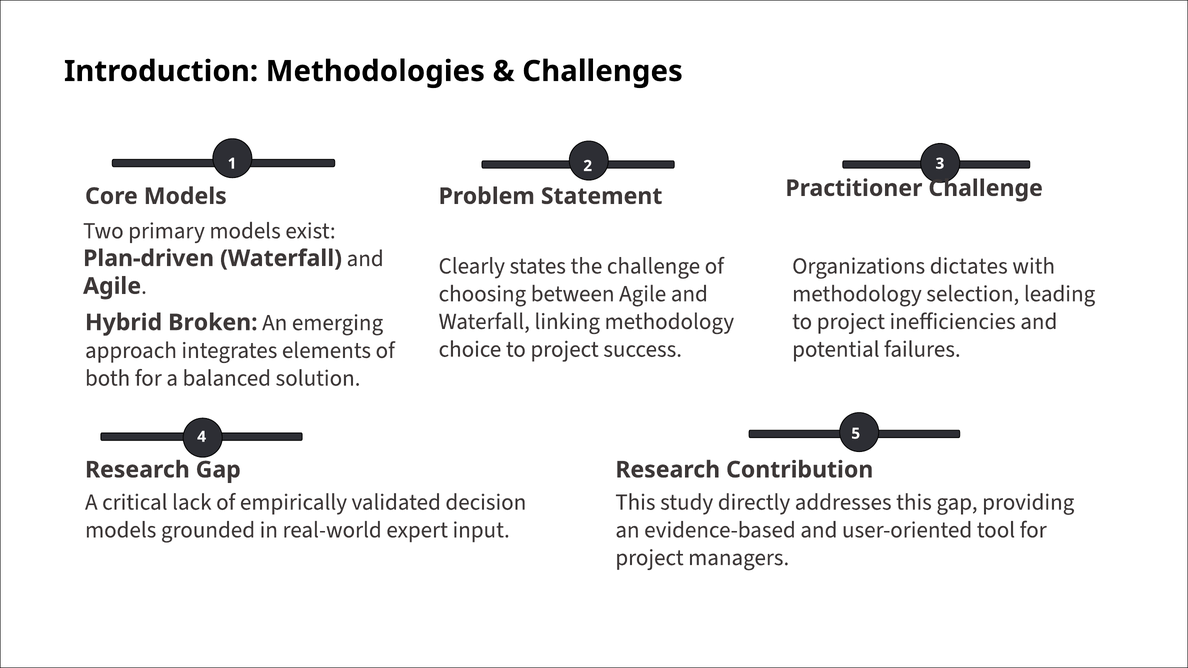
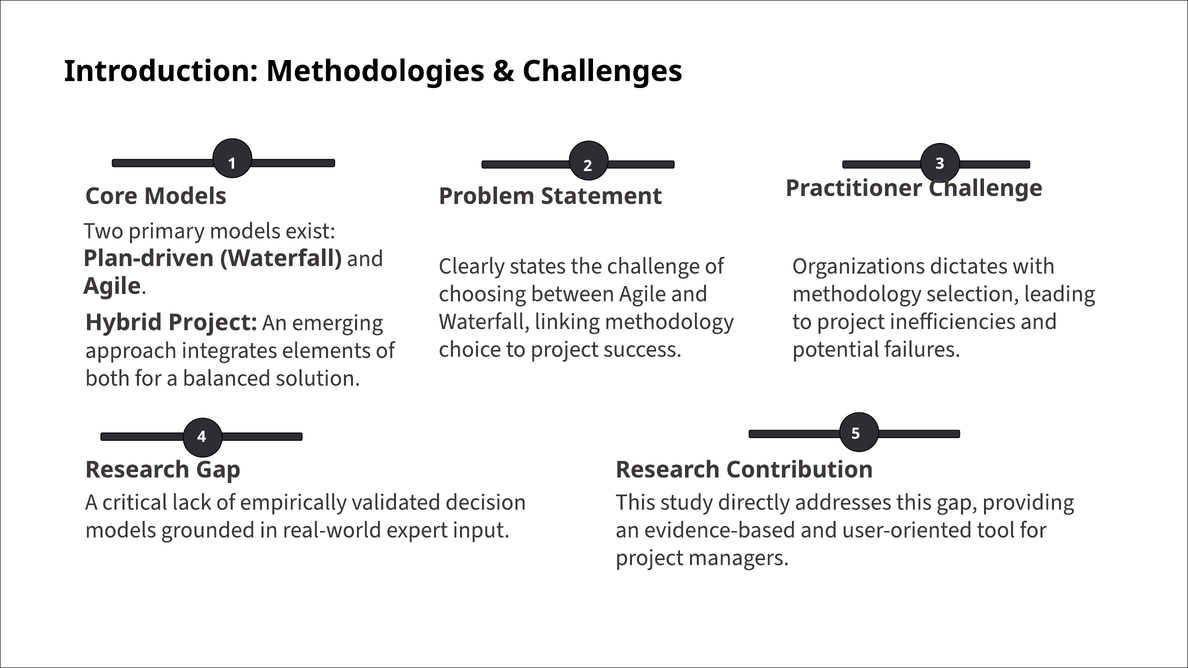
Hybrid Broken: Broken -> Project (213, 323)
